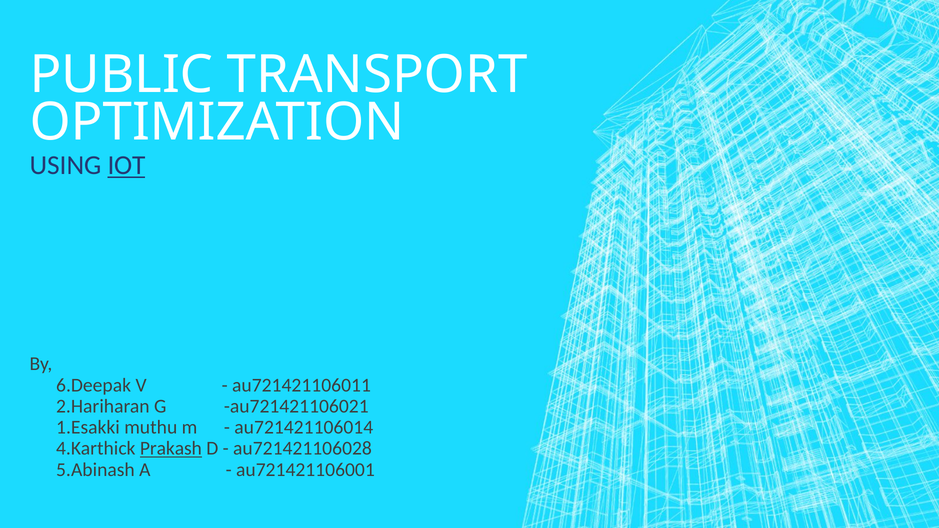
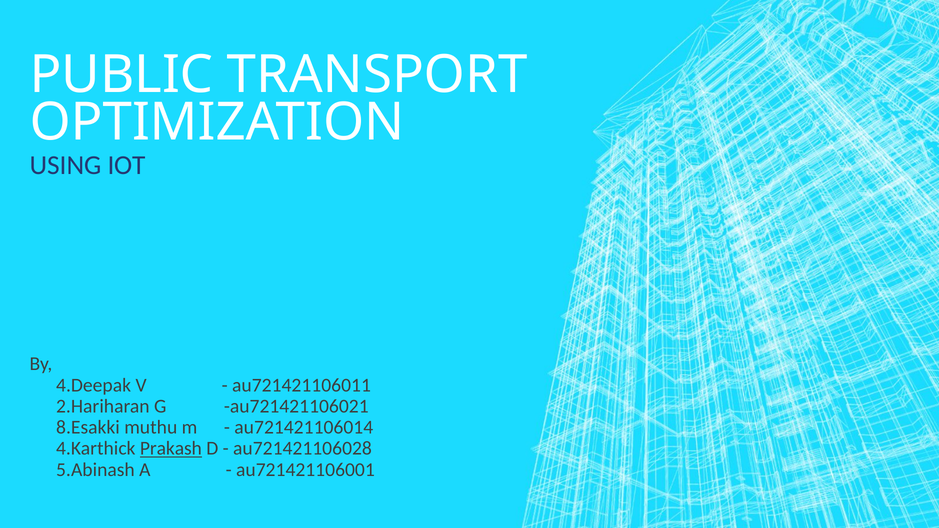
IOT underline: present -> none (127, 165)
6.Deepak: 6.Deepak -> 4.Deepak (94, 385)
1.Esakki: 1.Esakki -> 8.Esakki (88, 428)
